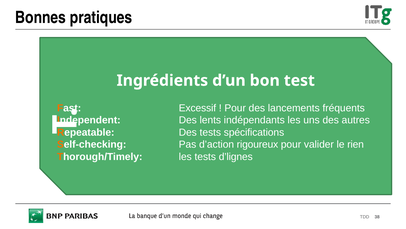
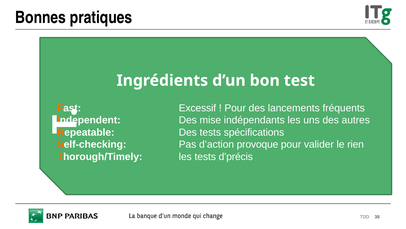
lents: lents -> mise (210, 120)
rigoureux: rigoureux -> provoque (257, 144)
d’lignes: d’lignes -> d’précis (236, 156)
